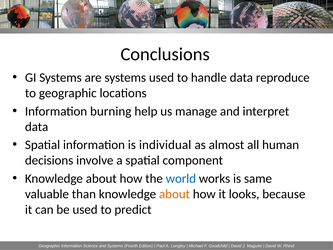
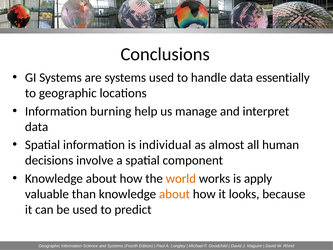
reproduce: reproduce -> essentially (283, 78)
world colour: blue -> orange (181, 178)
same: same -> apply (258, 178)
